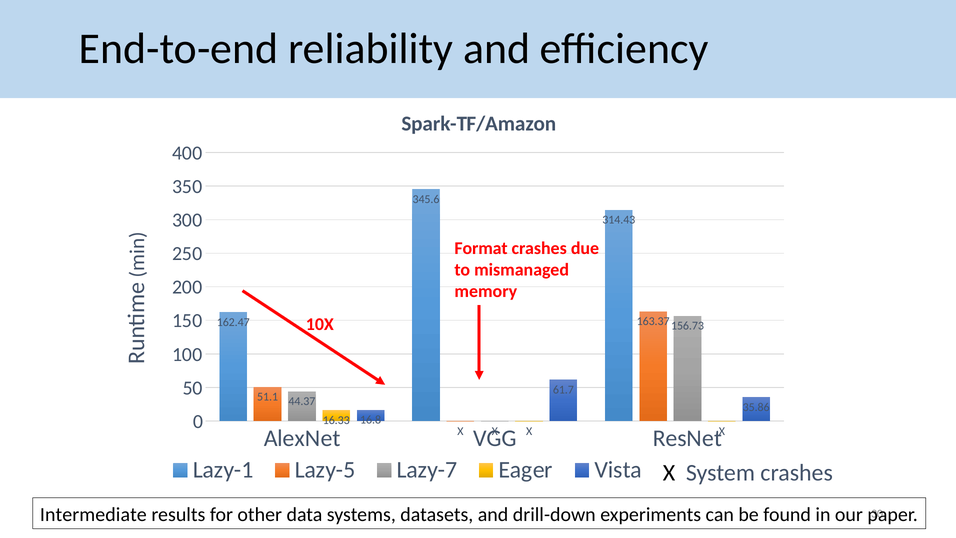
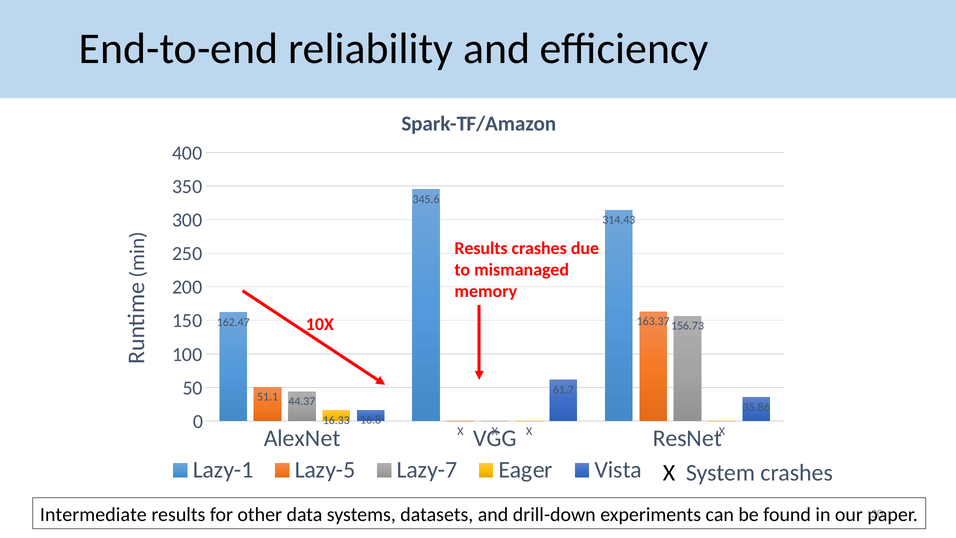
Format: Format -> Results (481, 248)
